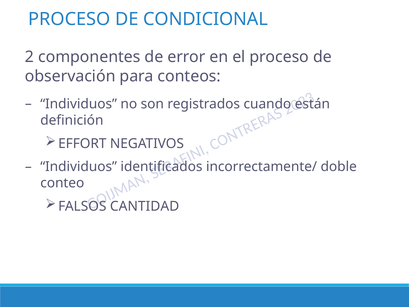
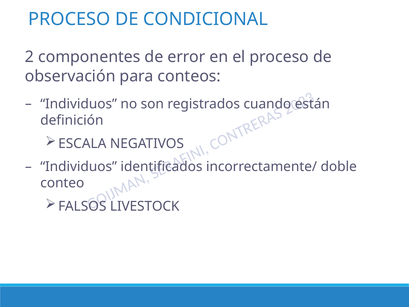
EFFORT: EFFORT -> ESCALA (82, 143)
CANTIDAD: CANTIDAD -> LIVESTOCK (145, 206)
